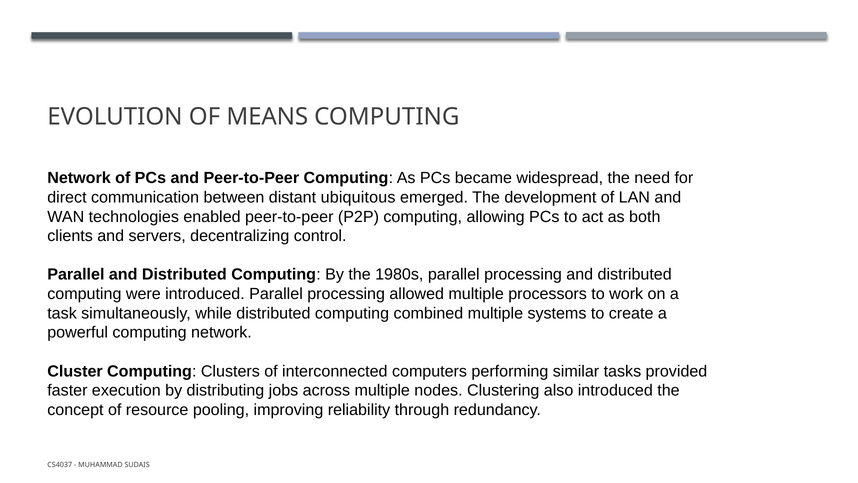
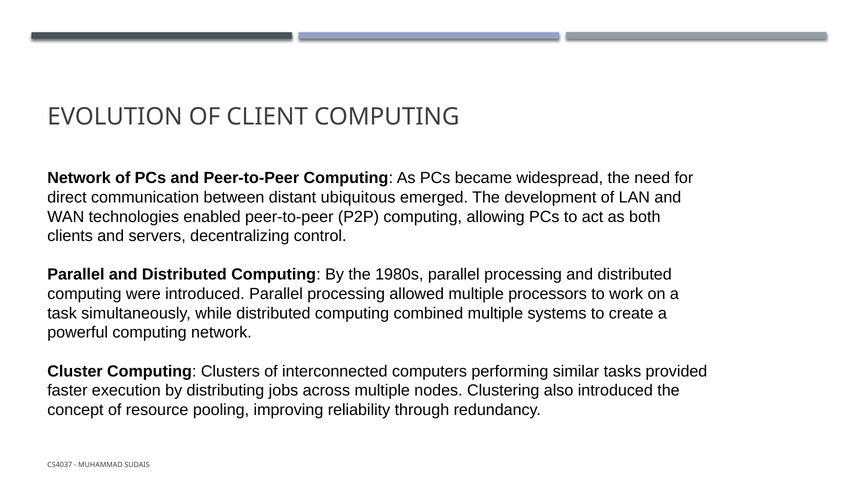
MEANS: MEANS -> CLIENT (267, 117)
